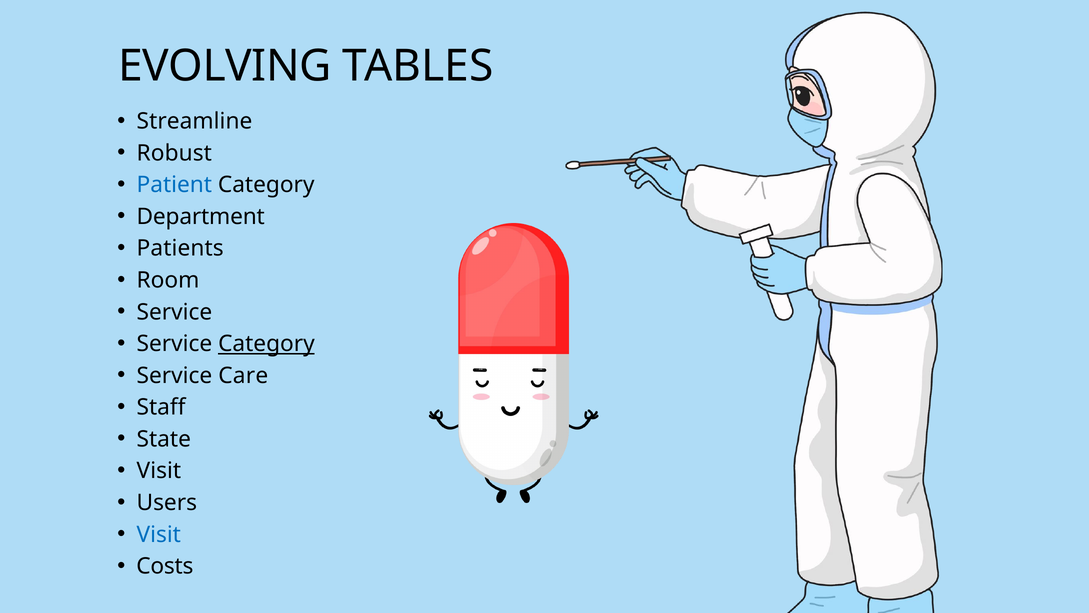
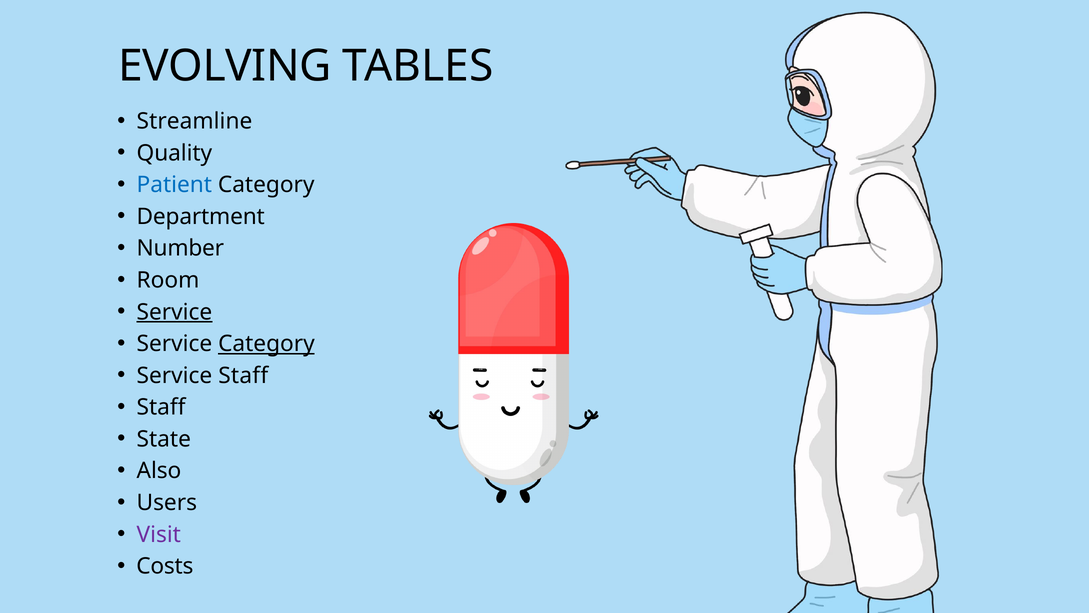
Robust: Robust -> Quality (174, 153)
Patients: Patients -> Number (180, 248)
Service underline: none -> present (174, 312)
Service Care: Care -> Staff (243, 375)
Visit: Visit -> Also (159, 471)
Visit colour: blue -> purple (159, 534)
